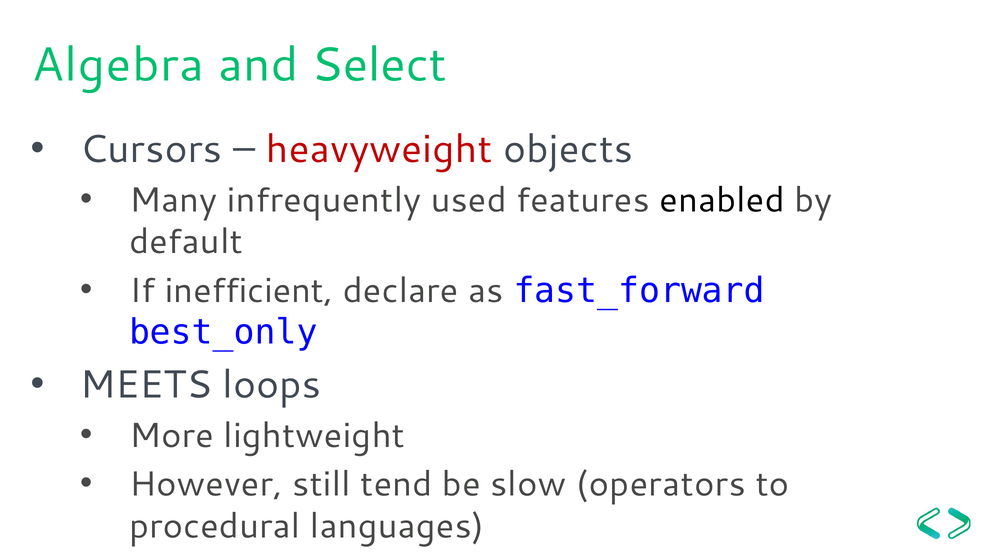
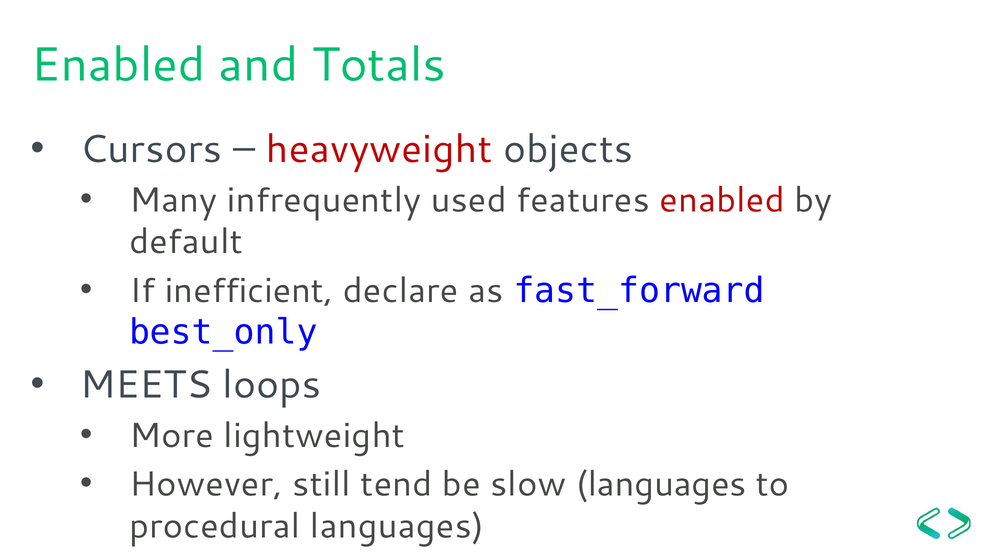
Algebra: Algebra -> Enabled (118, 65)
Select: Select -> Totals (379, 65)
enabled colour: black -> red (722, 200)
slow operators: operators -> languages (661, 485)
